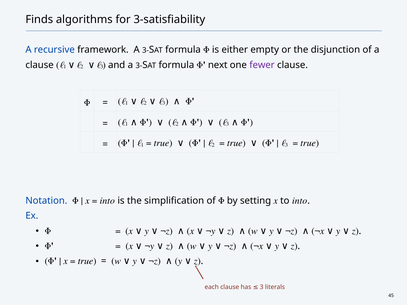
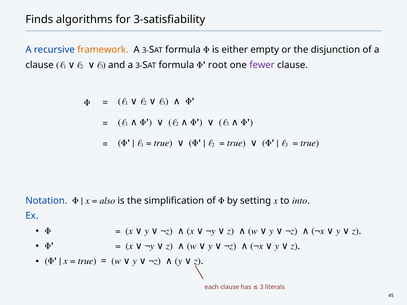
framework colour: black -> orange (103, 50)
next: next -> root (218, 65)
into: into -> also (107, 201)
